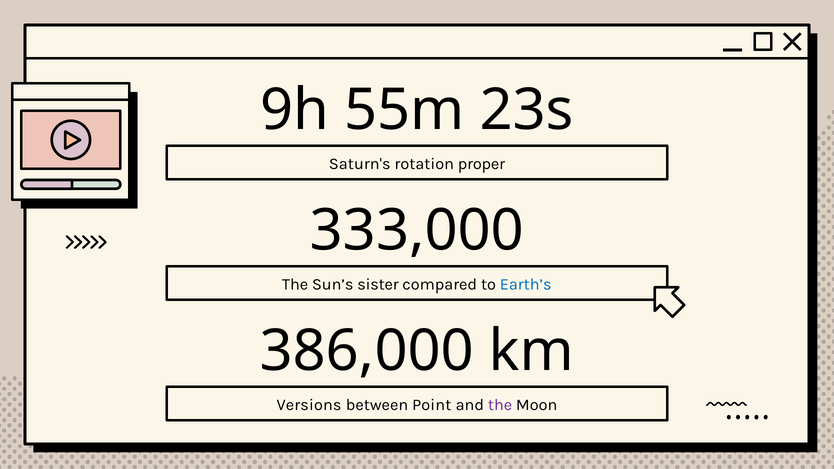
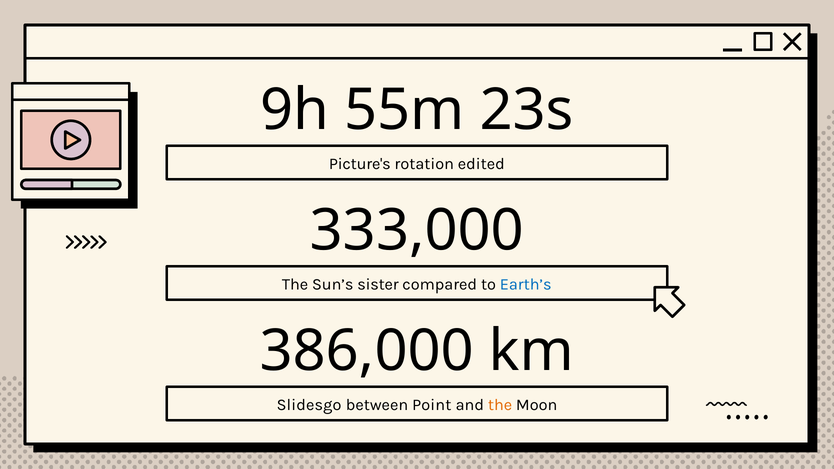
Saturn's: Saturn's -> Picture's (360, 164)
proper: proper -> edited (481, 164)
Versions: Versions -> Slidesgo (309, 405)
the colour: purple -> orange (500, 405)
